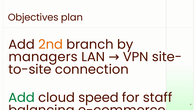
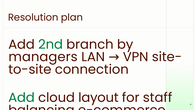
Objectives: Objectives -> Resolution (33, 17)
2nd colour: orange -> green (51, 45)
speed: speed -> layout (99, 98)
